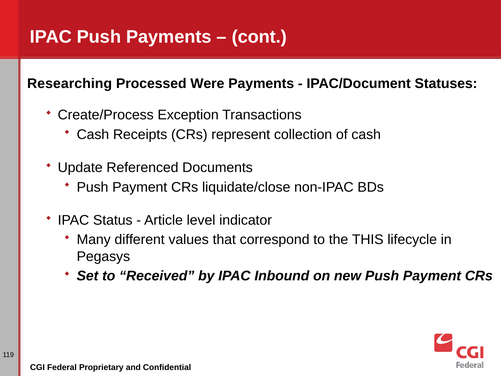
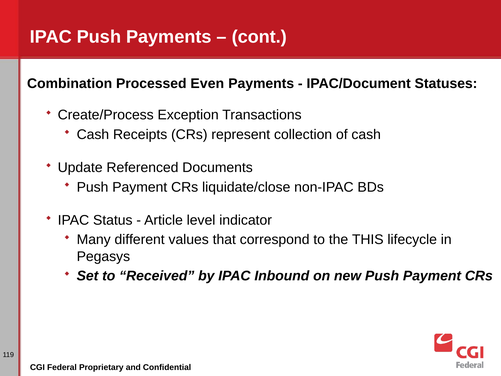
Researching: Researching -> Combination (70, 84)
Were: Were -> Even (207, 84)
